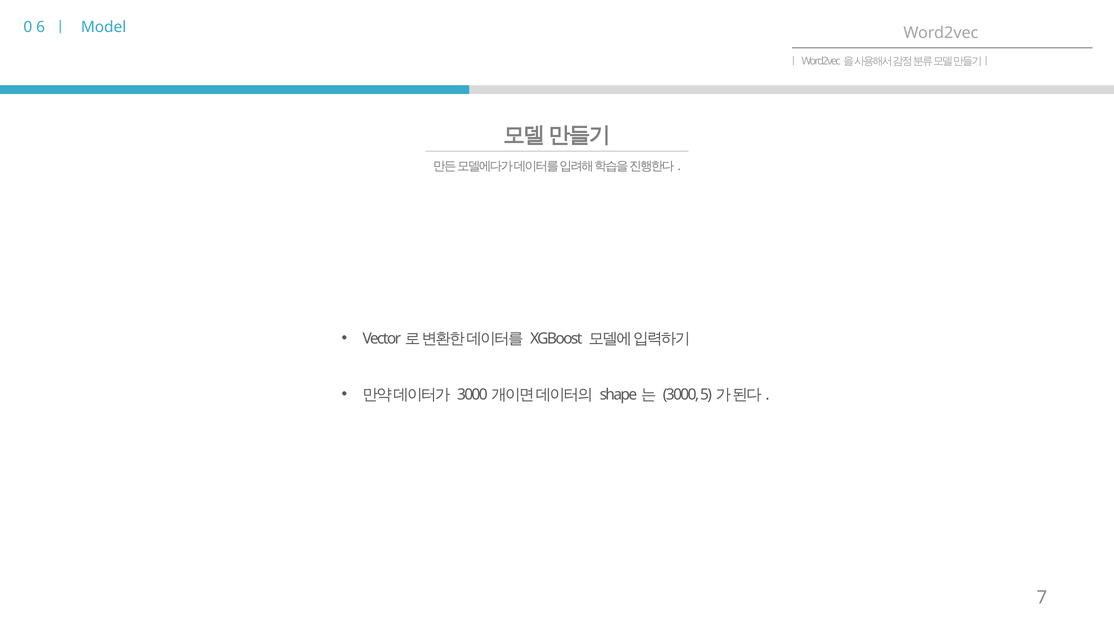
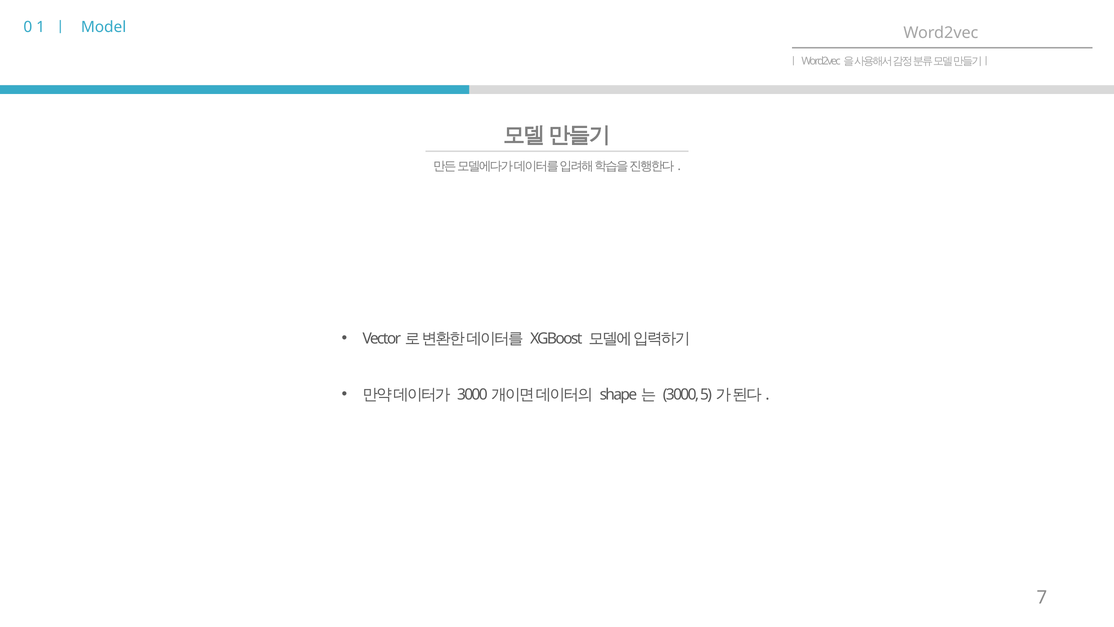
6: 6 -> 1 (41, 27)
